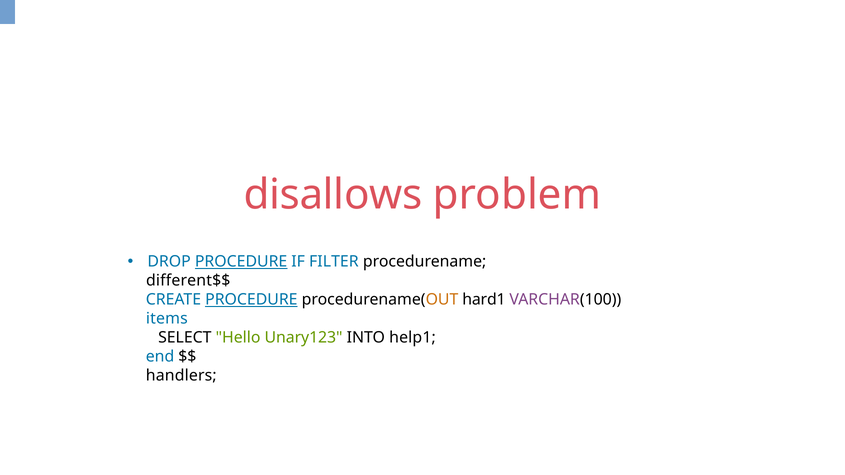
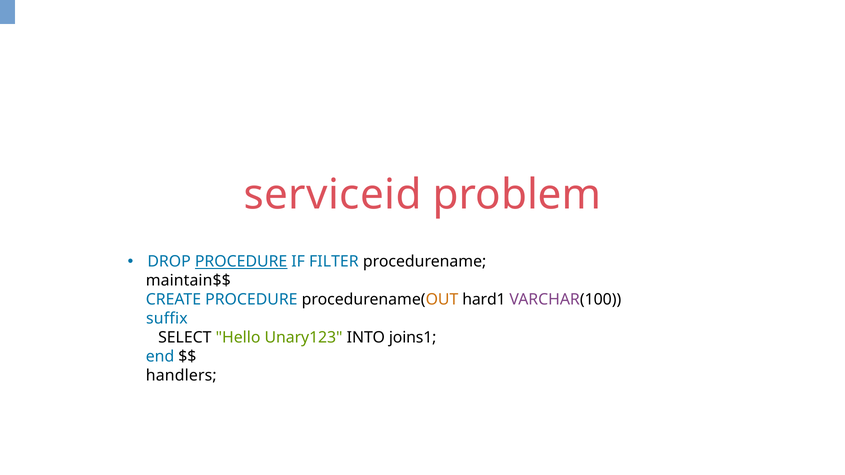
disallows: disallows -> serviceid (333, 195)
different$$: different$$ -> maintain$$ (188, 281)
PROCEDURE underline: present -> none (251, 300)
items: items -> suffix (167, 319)
help1: help1 -> joins1 (413, 338)
